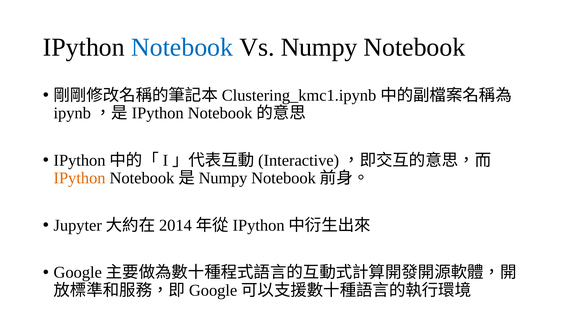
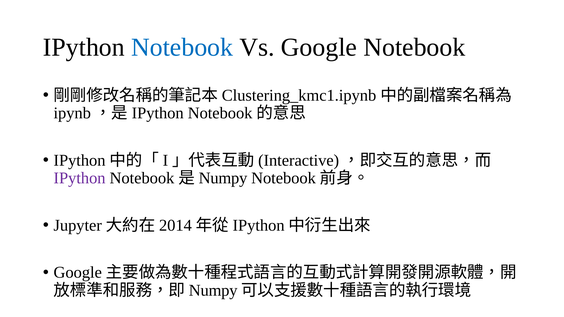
Vs Numpy: Numpy -> Google (319, 47)
IPython colour: orange -> purple (80, 178)
Google: Google -> Numpy (213, 291)
